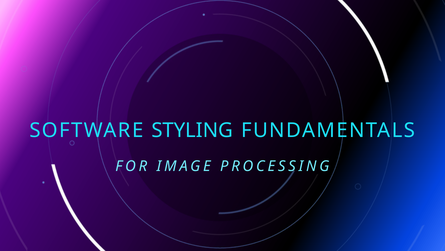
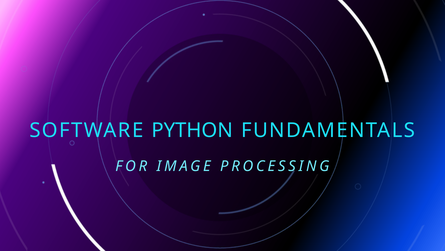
STYLING: STYLING -> PYTHON (192, 130)
